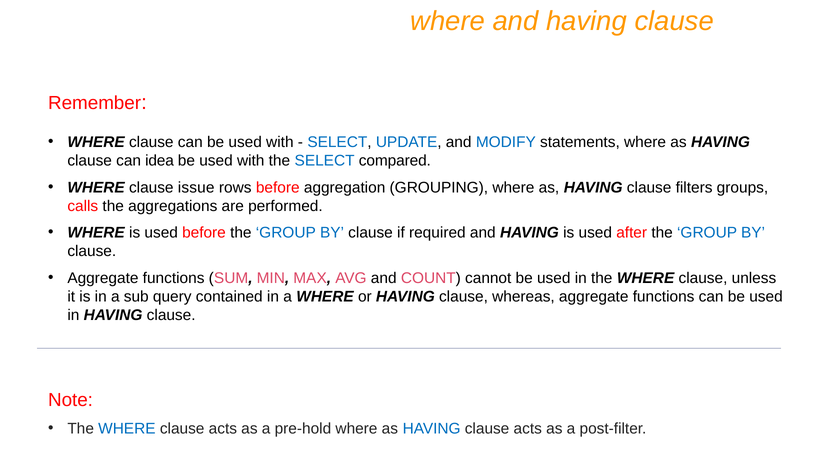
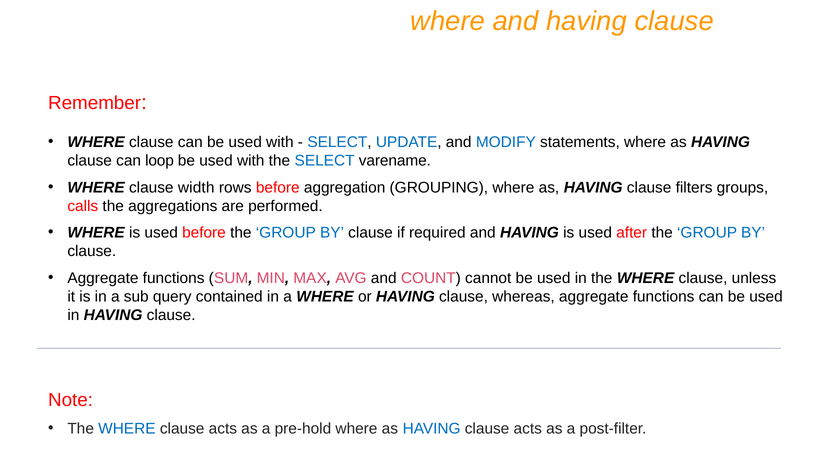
idea: idea -> loop (159, 161)
compared: compared -> varename (395, 161)
issue: issue -> width (196, 187)
